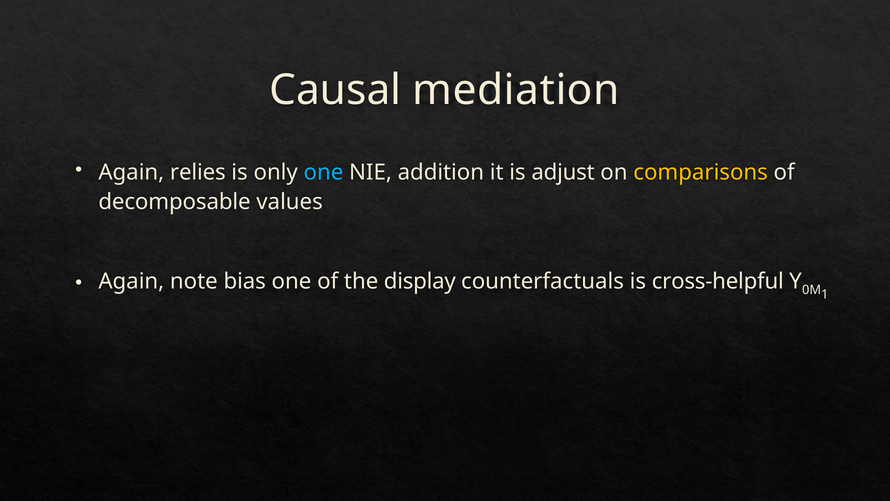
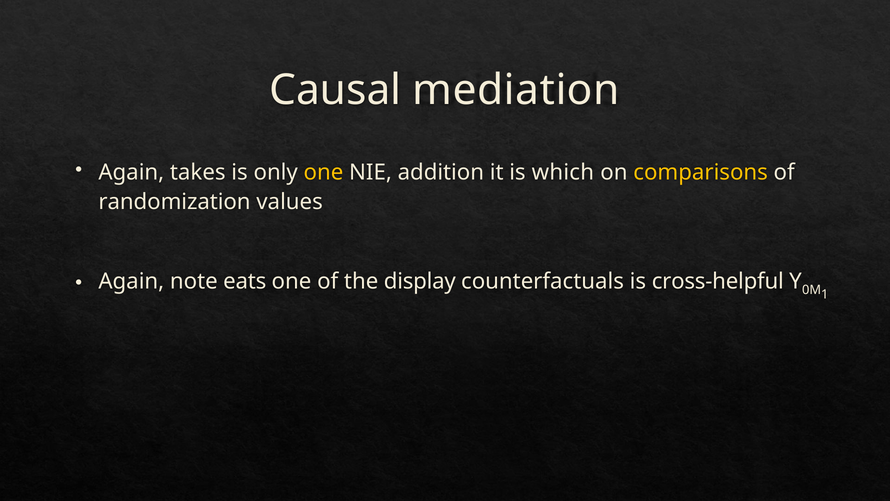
relies: relies -> takes (198, 172)
one colour: light blue -> yellow (323, 172)
adjust: adjust -> which (563, 172)
decomposable: decomposable -> randomization (175, 202)
bias: bias -> eats (245, 281)
